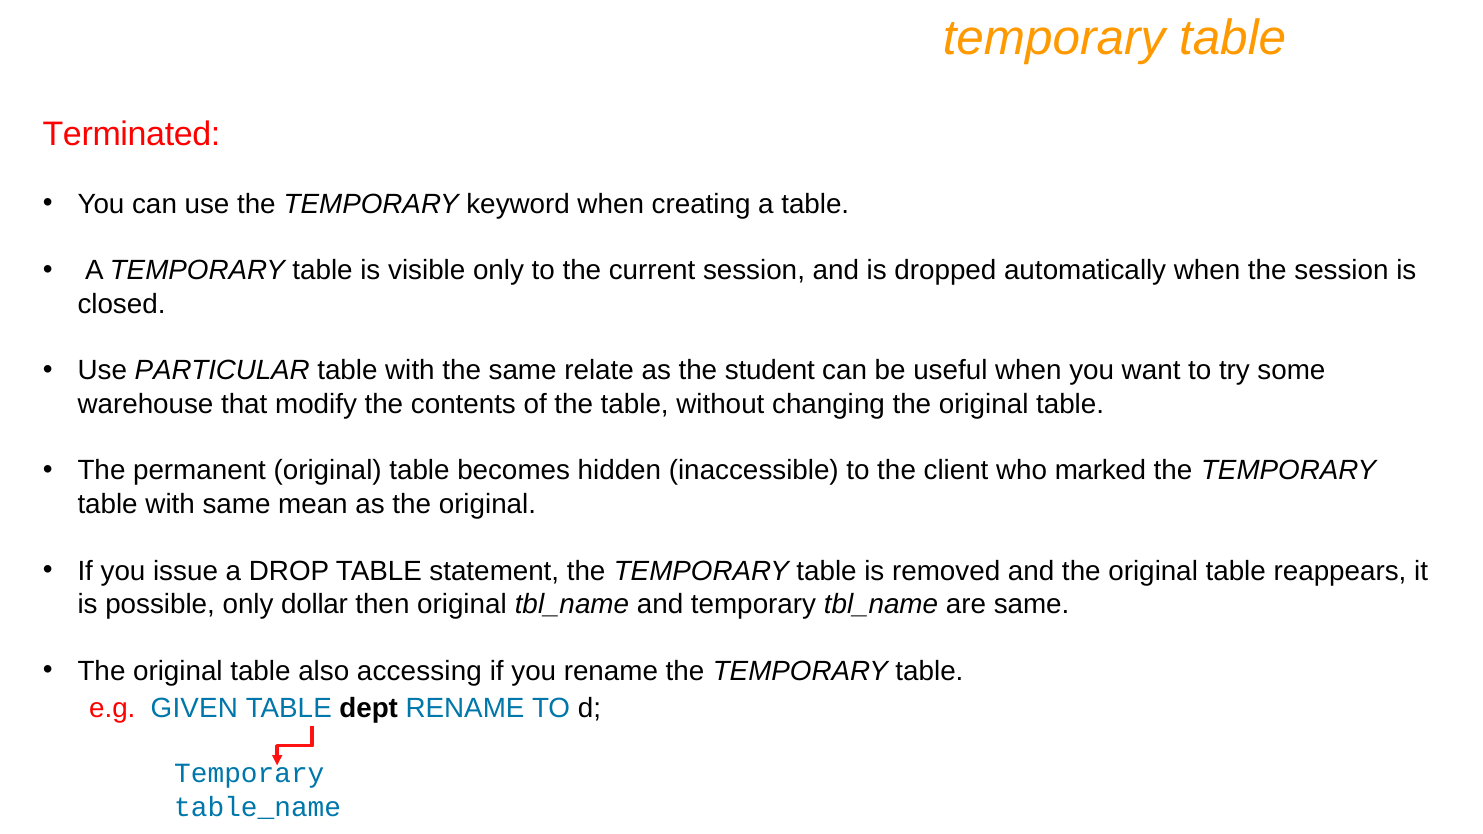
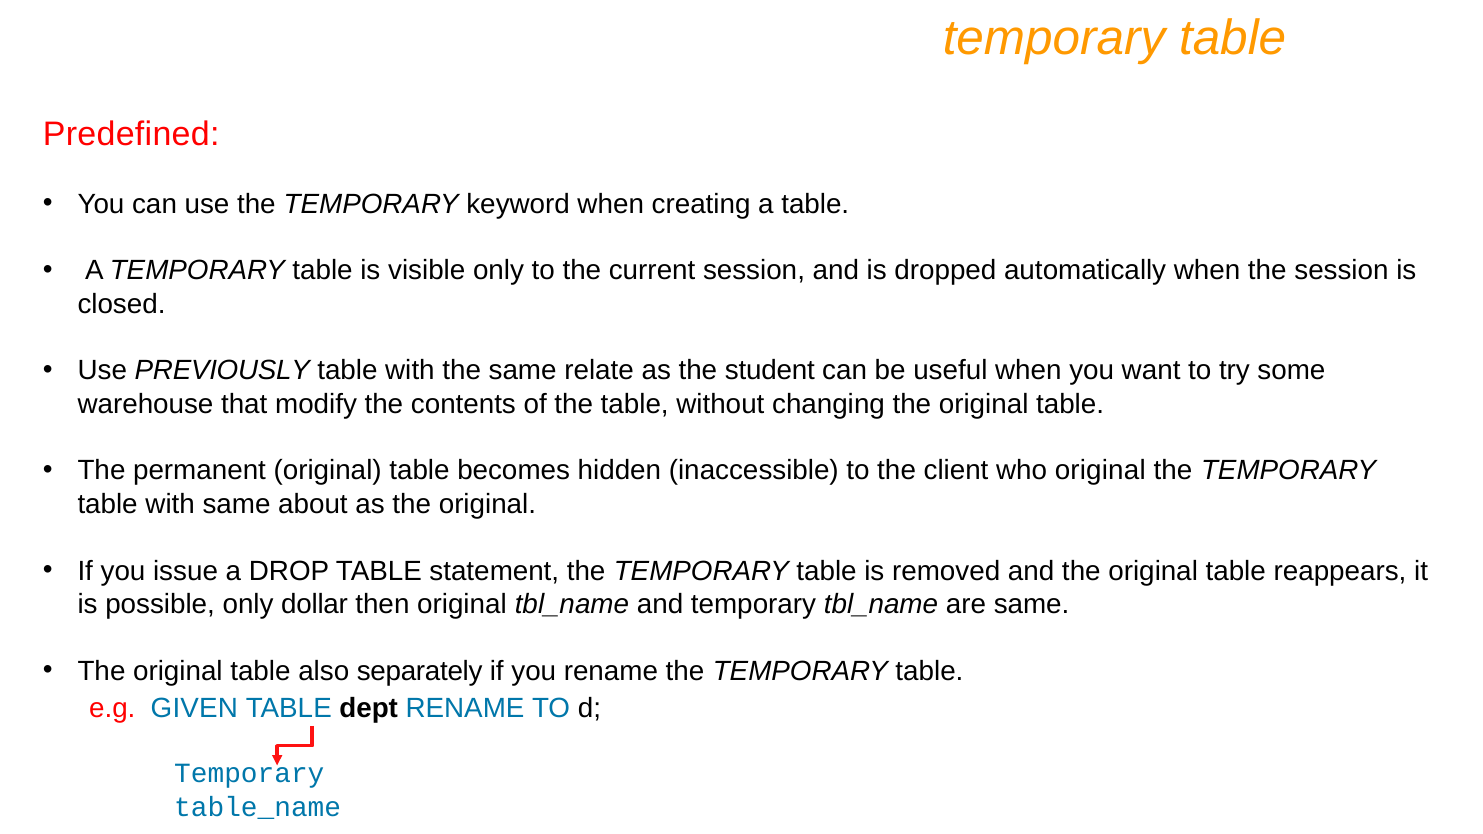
Terminated: Terminated -> Predefined (131, 134)
PARTICULAR: PARTICULAR -> PREVIOUSLY (222, 371)
who marked: marked -> original (1100, 471)
mean: mean -> about (313, 504)
accessing: accessing -> separately (420, 671)
